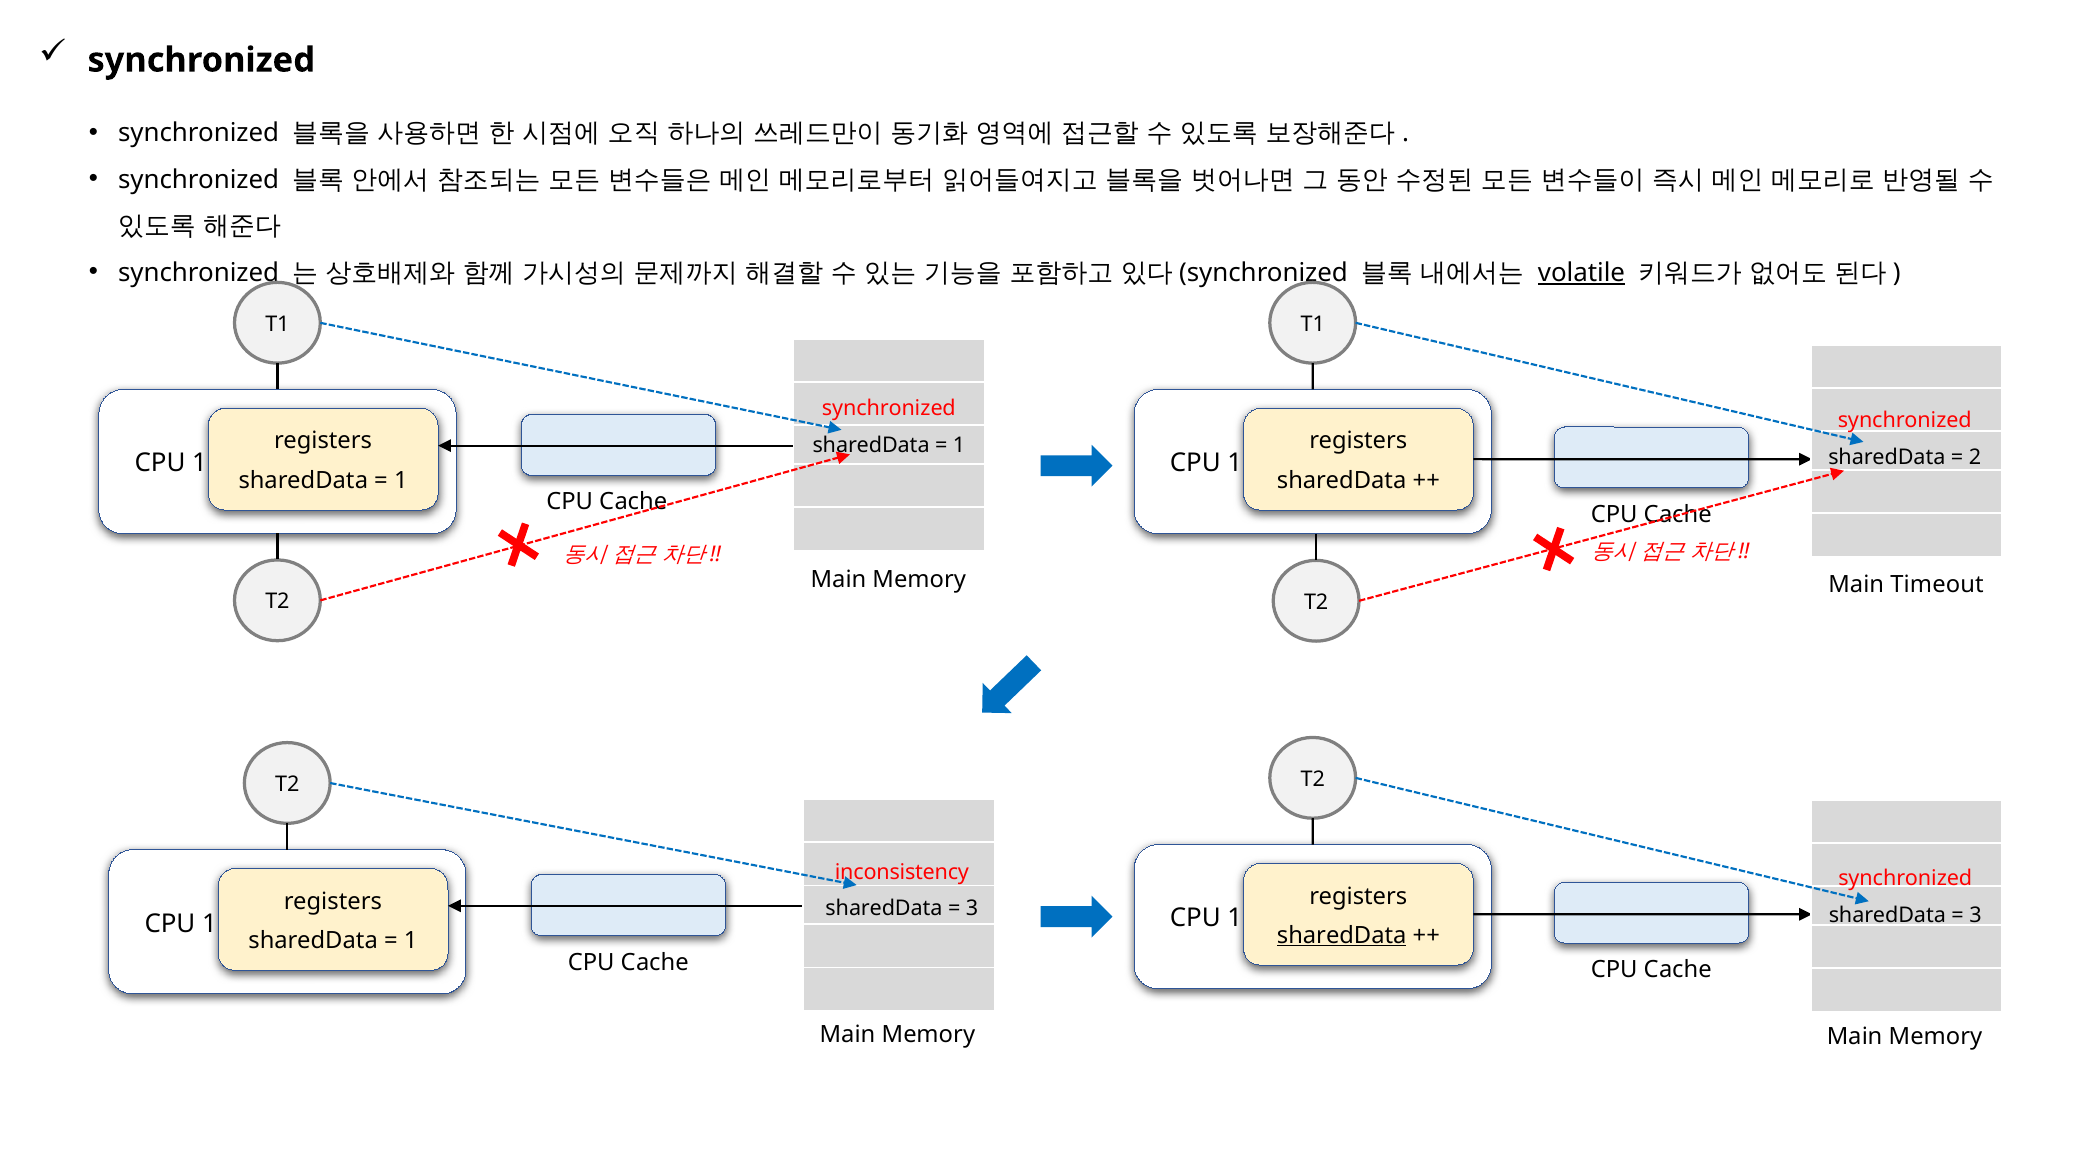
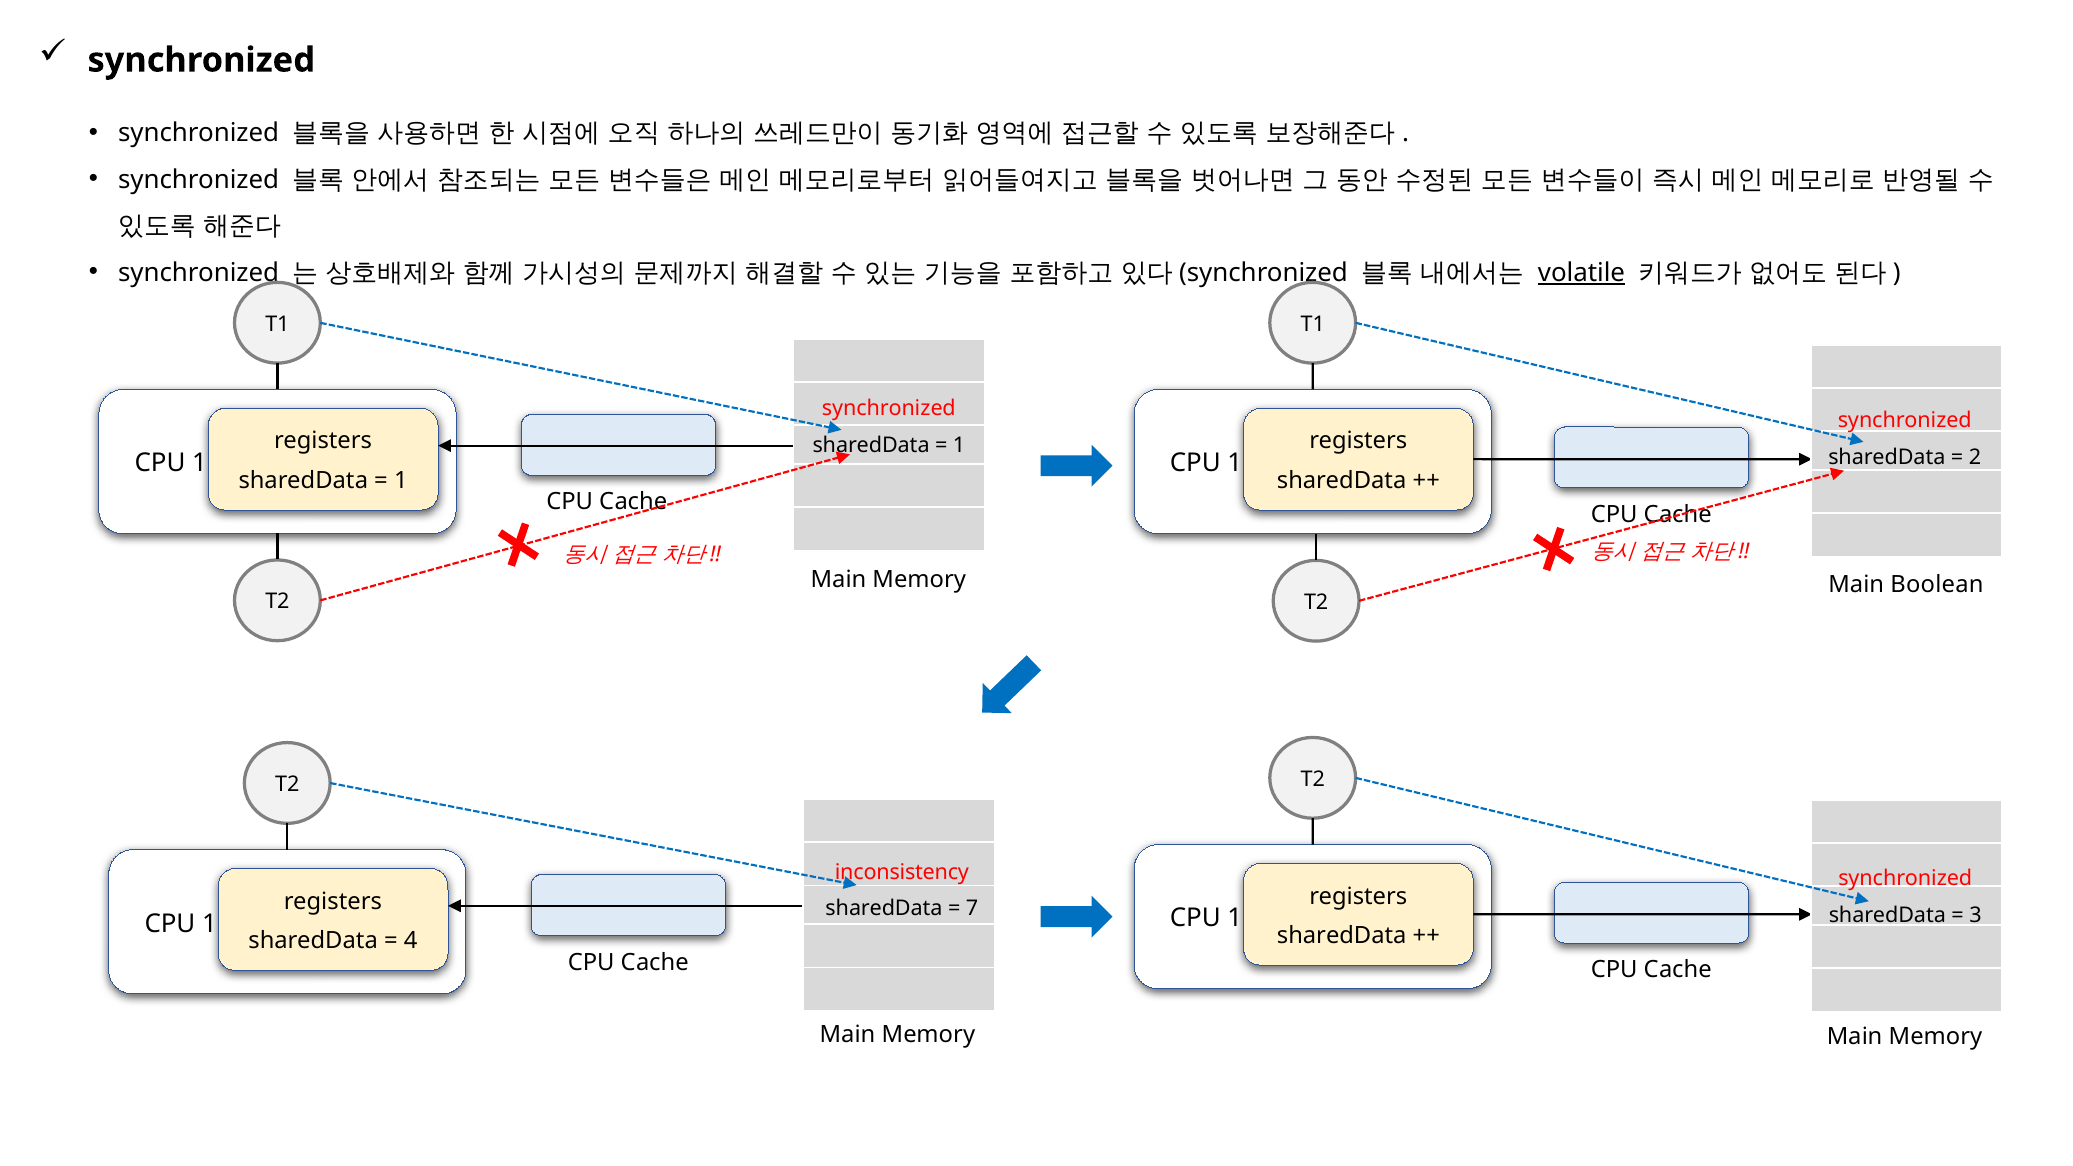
Timeout: Timeout -> Boolean (1937, 584)
3: 3 -> 7 (972, 909)
sharedData underline: present -> none (1342, 936)
1: 1 -> 4 (411, 941)
